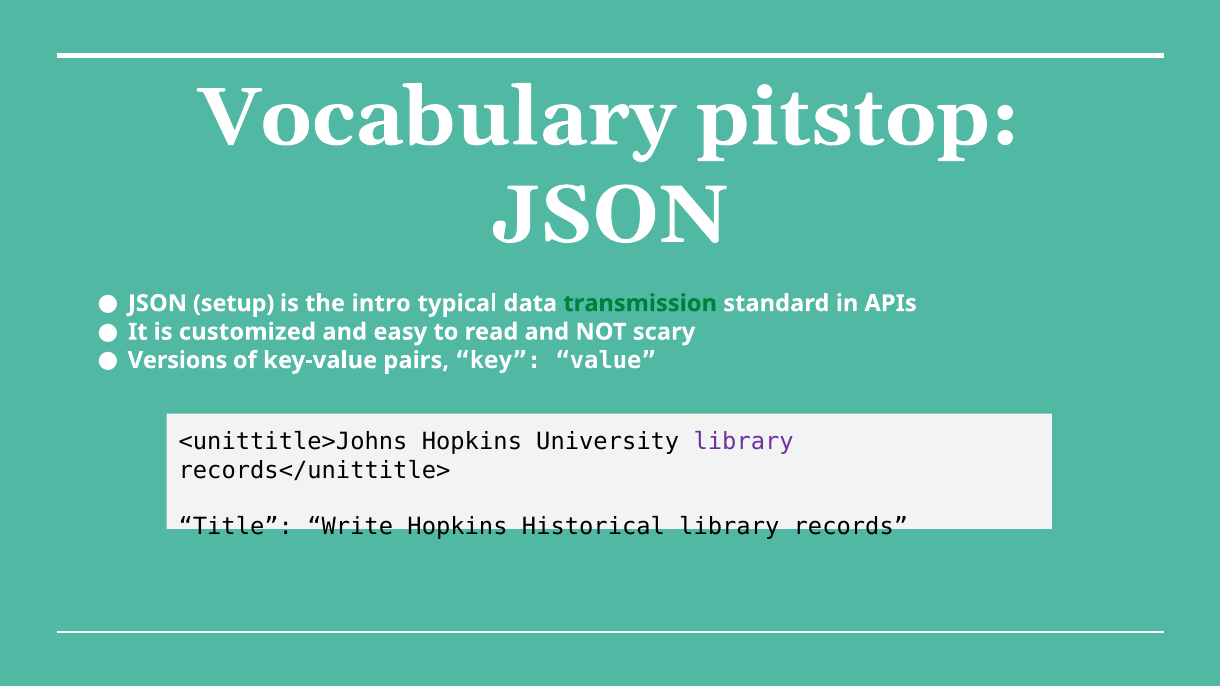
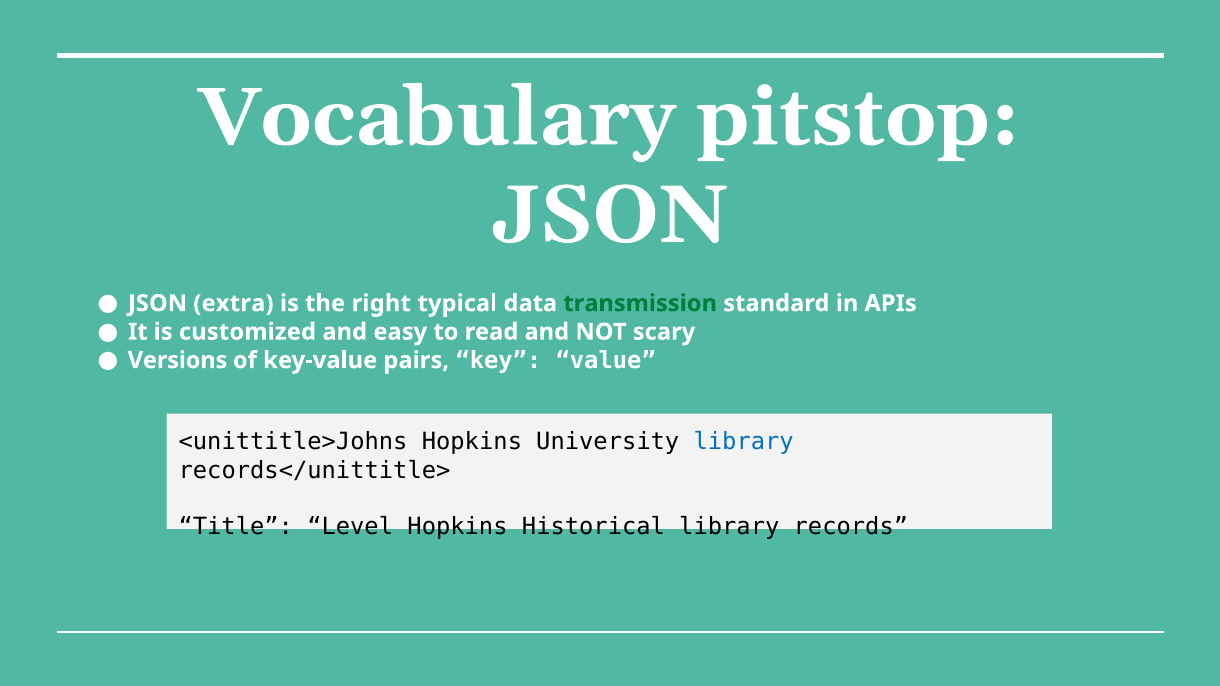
setup: setup -> extra (233, 304)
intro: intro -> right (381, 304)
library colour: purple -> blue (744, 442)
Write: Write -> Level (350, 527)
